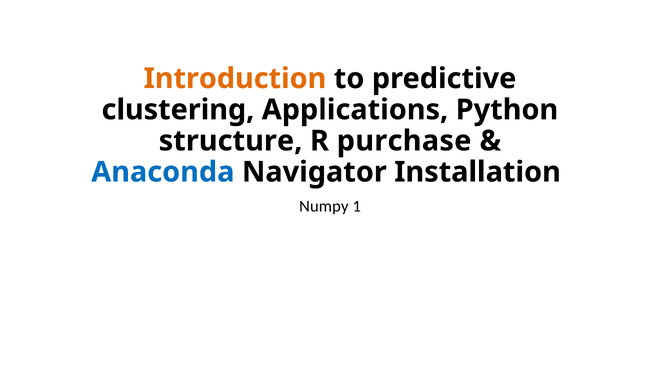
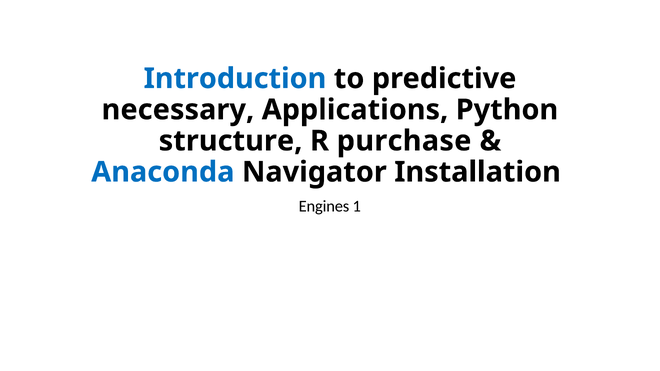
Introduction colour: orange -> blue (235, 79)
clustering: clustering -> necessary (178, 110)
Numpy: Numpy -> Engines (324, 206)
